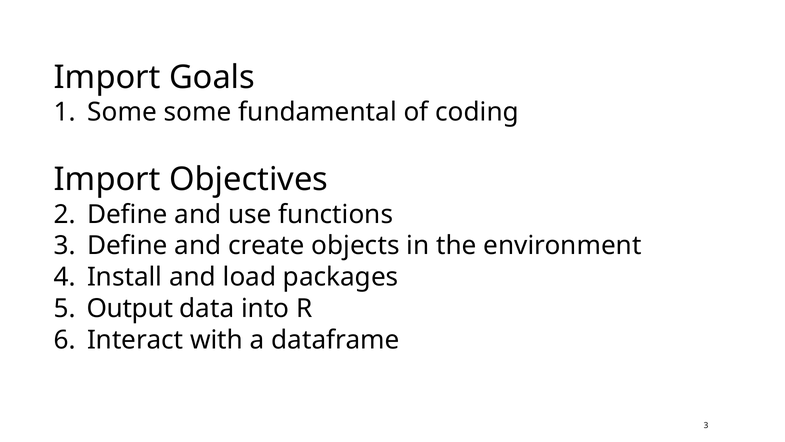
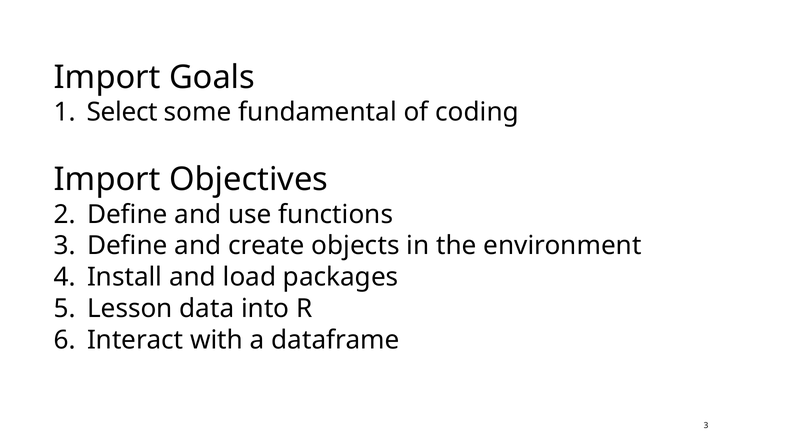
Some: Some -> Select (122, 112)
Output: Output -> Lesson (130, 308)
